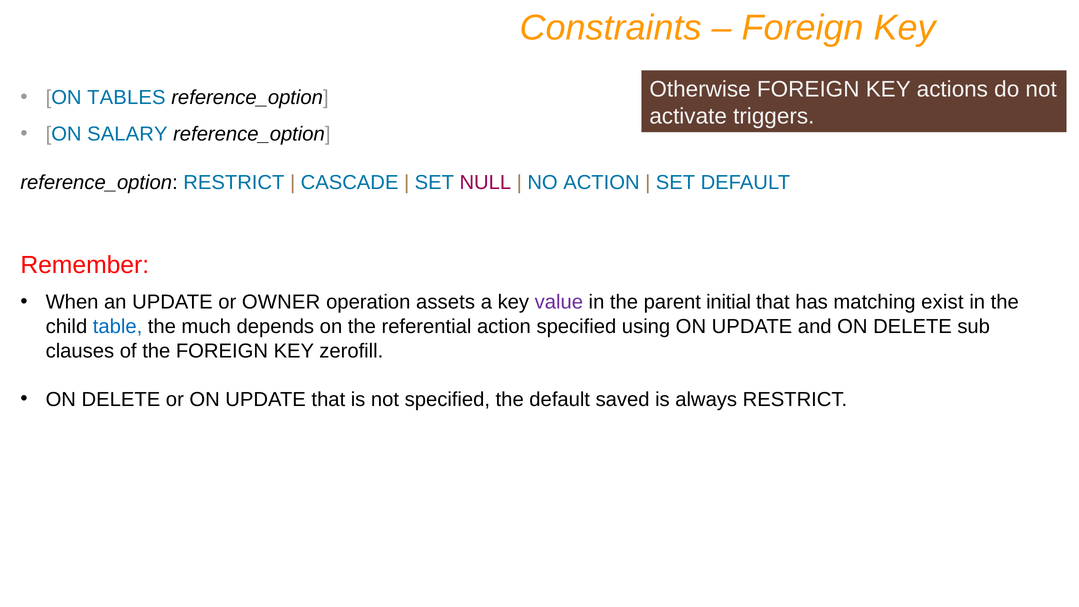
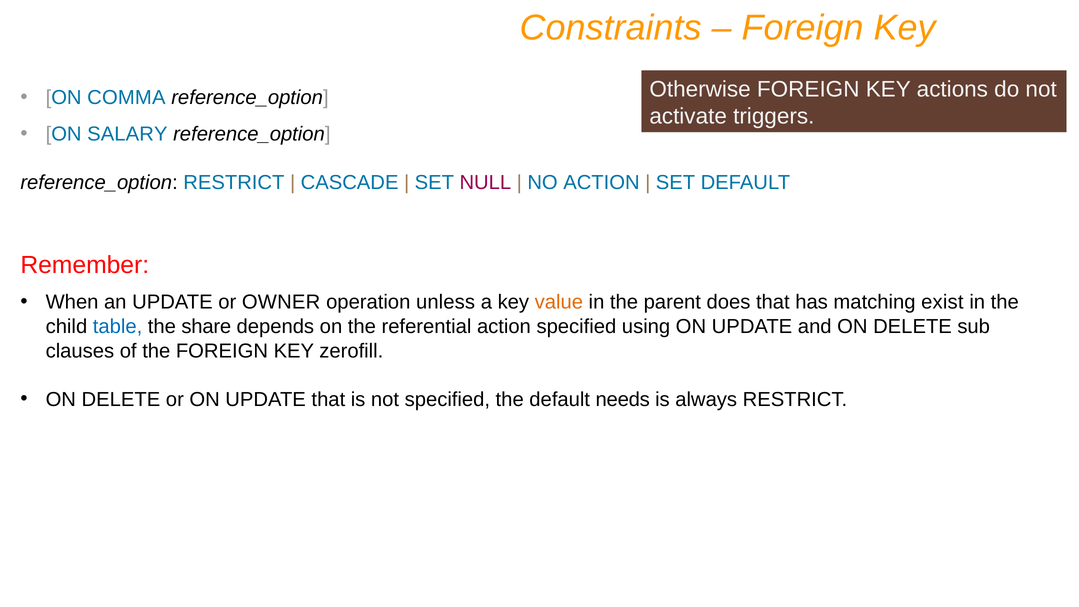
TABLES: TABLES -> COMMA (126, 98)
assets: assets -> unless (446, 302)
value colour: purple -> orange (559, 302)
initial: initial -> does (729, 302)
much: much -> share (206, 327)
saved: saved -> needs (623, 399)
